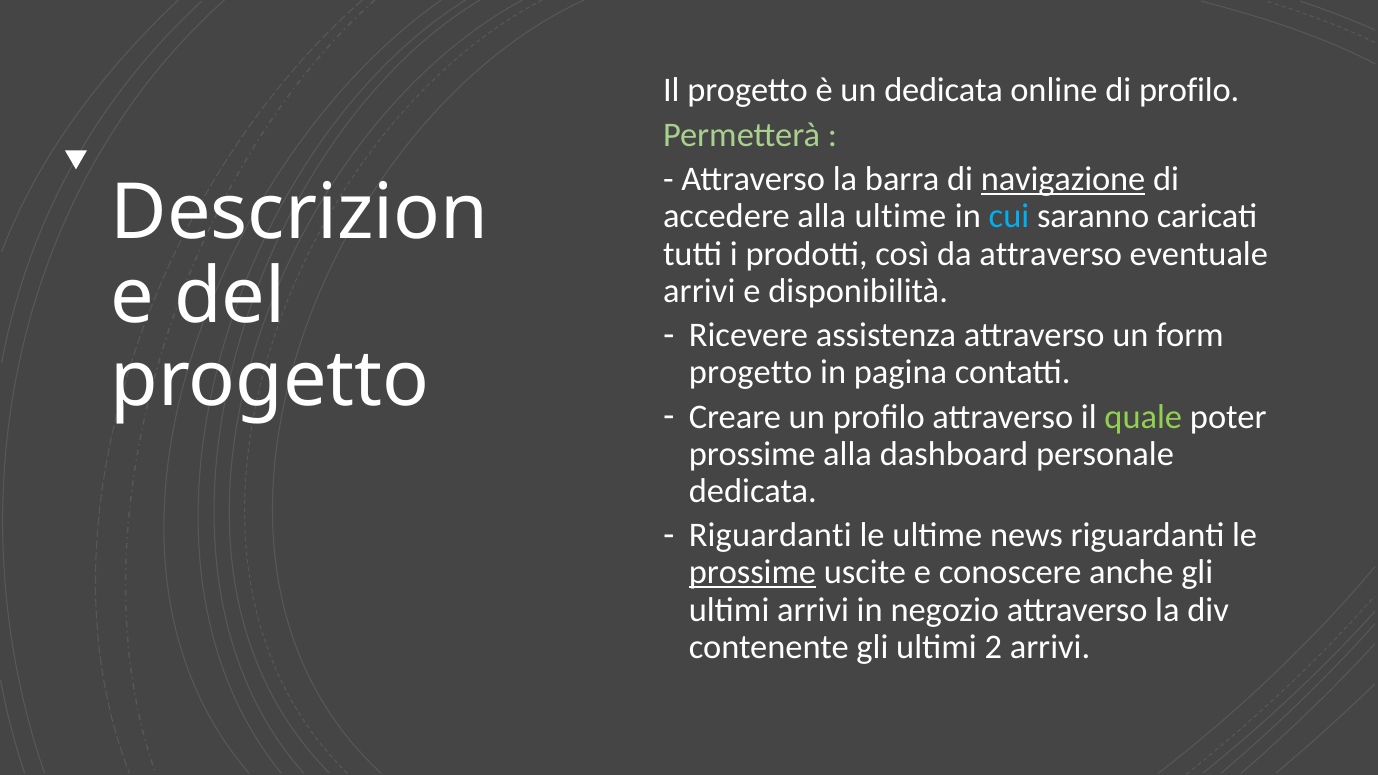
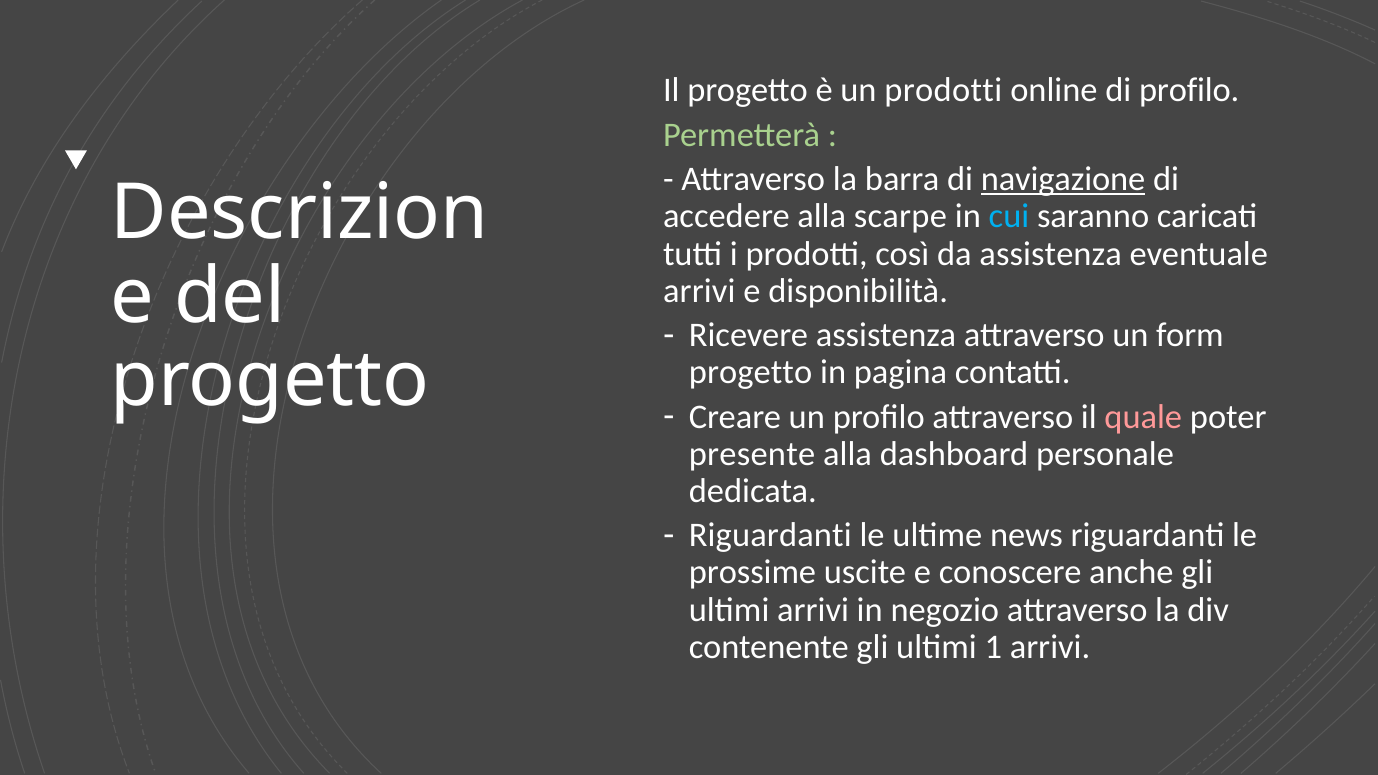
un dedicata: dedicata -> prodotti (943, 91)
alla ultime: ultime -> scarpe (900, 217)
da attraverso: attraverso -> assistenza (1051, 254)
quale colour: light green -> pink (1143, 417)
prossime: prossime -> presente (752, 454)
prossime underline: present -> none (753, 573)
2: 2 -> 1 (993, 647)
